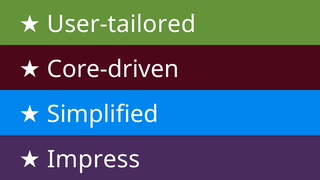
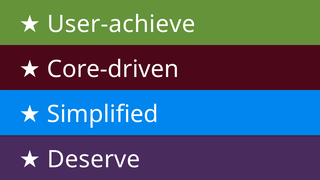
User-tailored: User-tailored -> User-achieve (121, 24)
Impress: Impress -> Deserve (94, 159)
